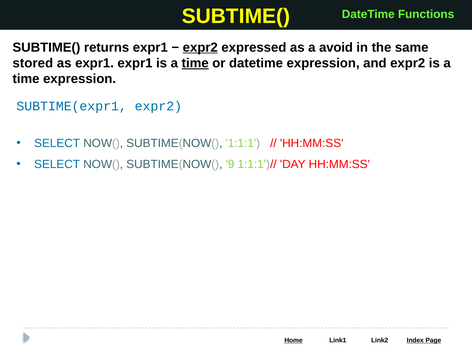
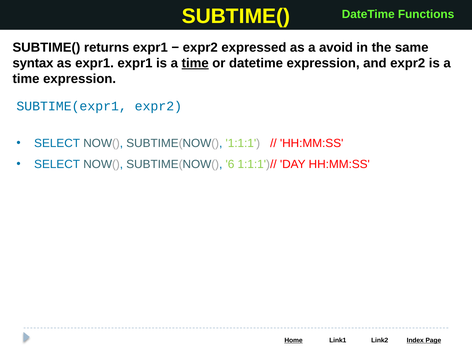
expr2 underline: present -> none (200, 47)
stored: stored -> syntax (33, 63)
9: 9 -> 6 (230, 164)
